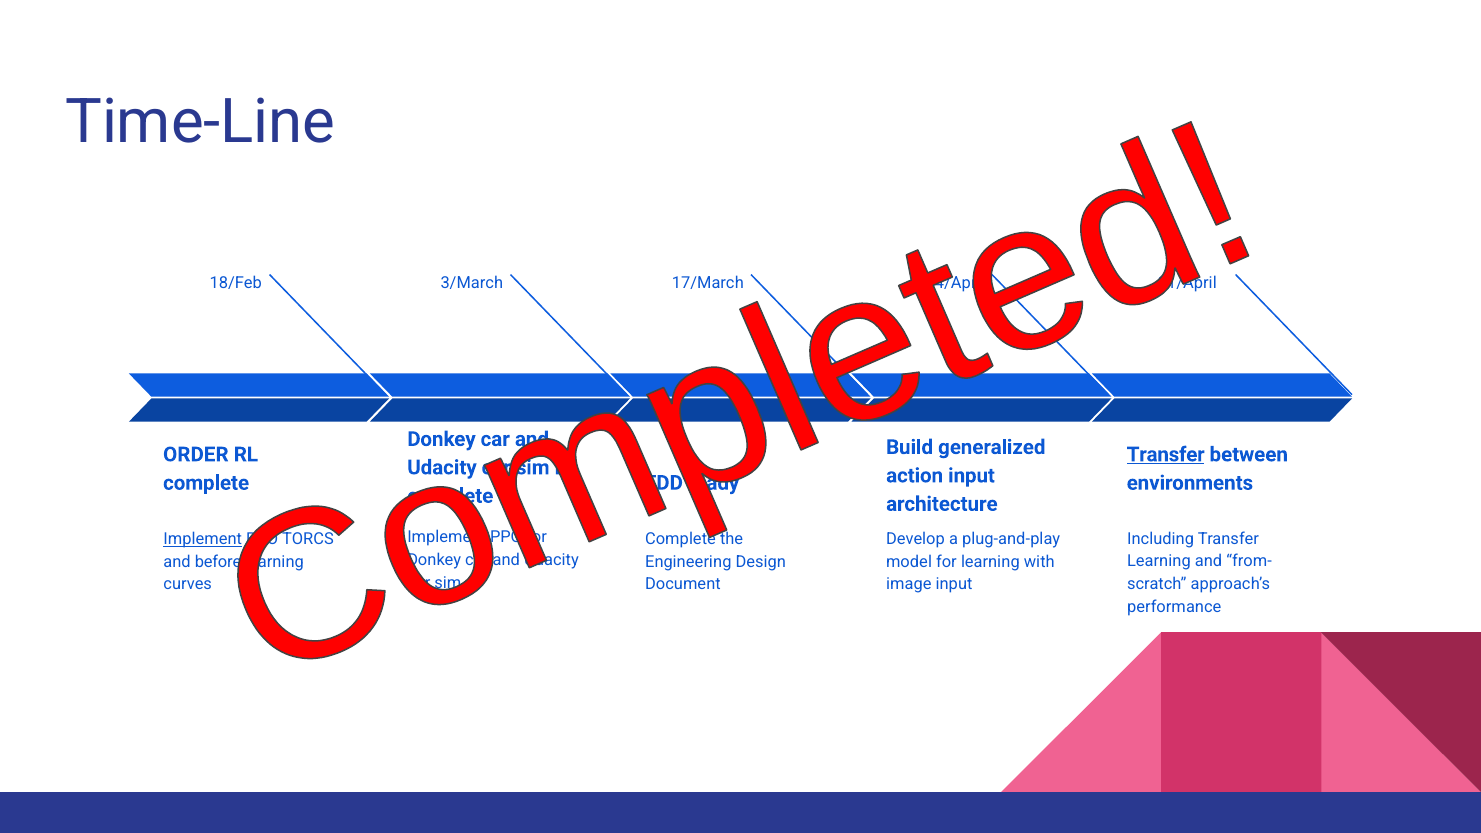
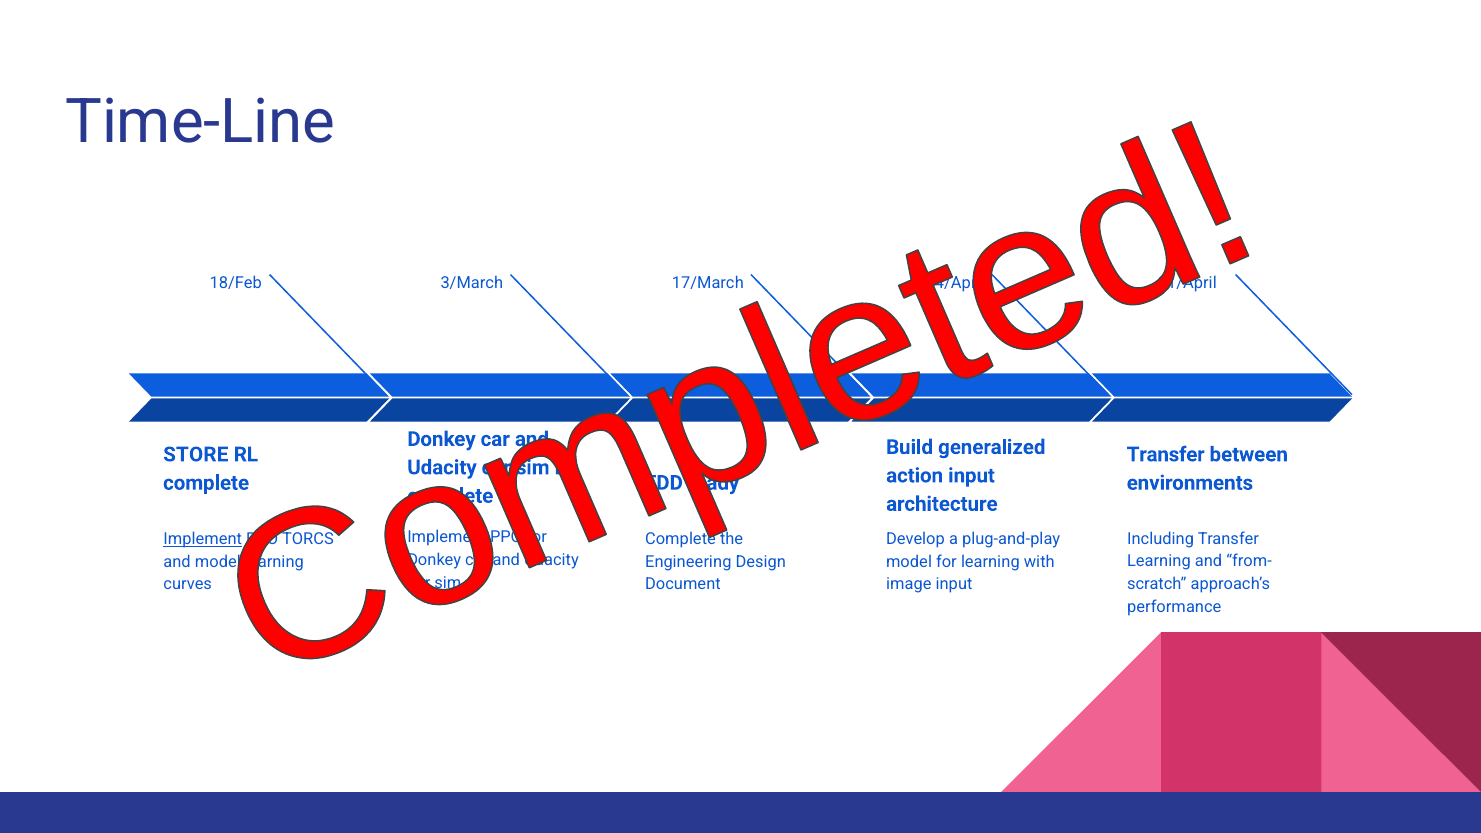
ORDER: ORDER -> STORE (196, 455)
Transfer underline: present -> none (1166, 455)
and before: before -> model (218, 562)
